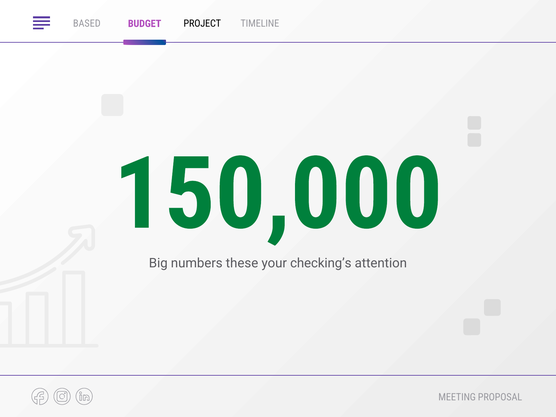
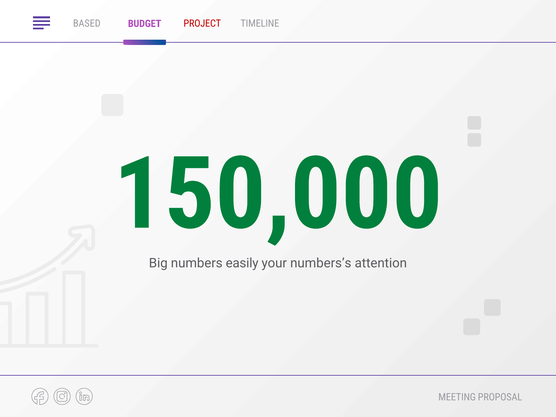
PROJECT colour: black -> red (202, 24)
these: these -> easily (242, 263)
checking’s: checking’s -> numbers’s (321, 263)
